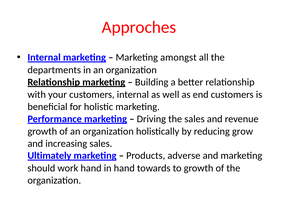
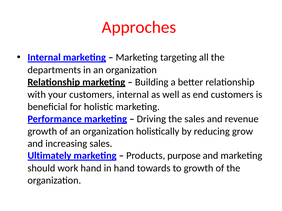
amongst: amongst -> targeting (179, 58)
adverse: adverse -> purpose (184, 156)
